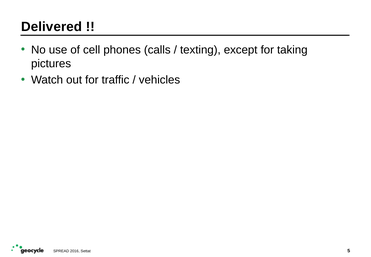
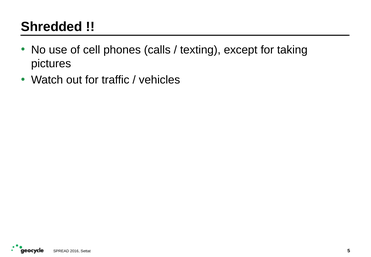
Delivered: Delivered -> Shredded (52, 27)
